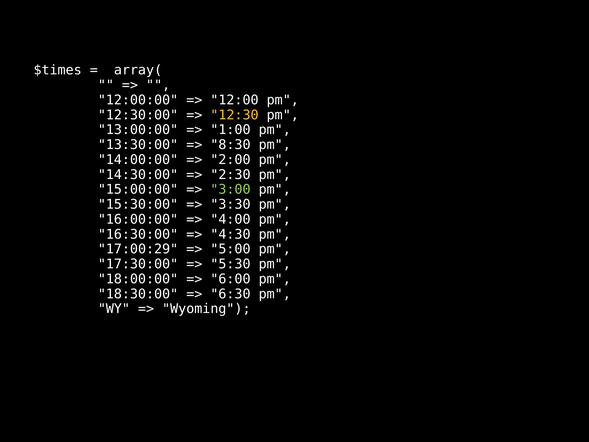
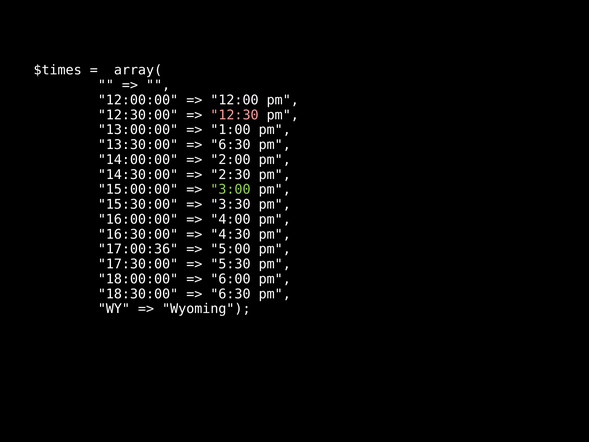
12:30 colour: yellow -> pink (234, 115)
8:30: 8:30 -> 6:30 (230, 145)
17:00:29: 17:00:29 -> 17:00:36 (138, 249)
